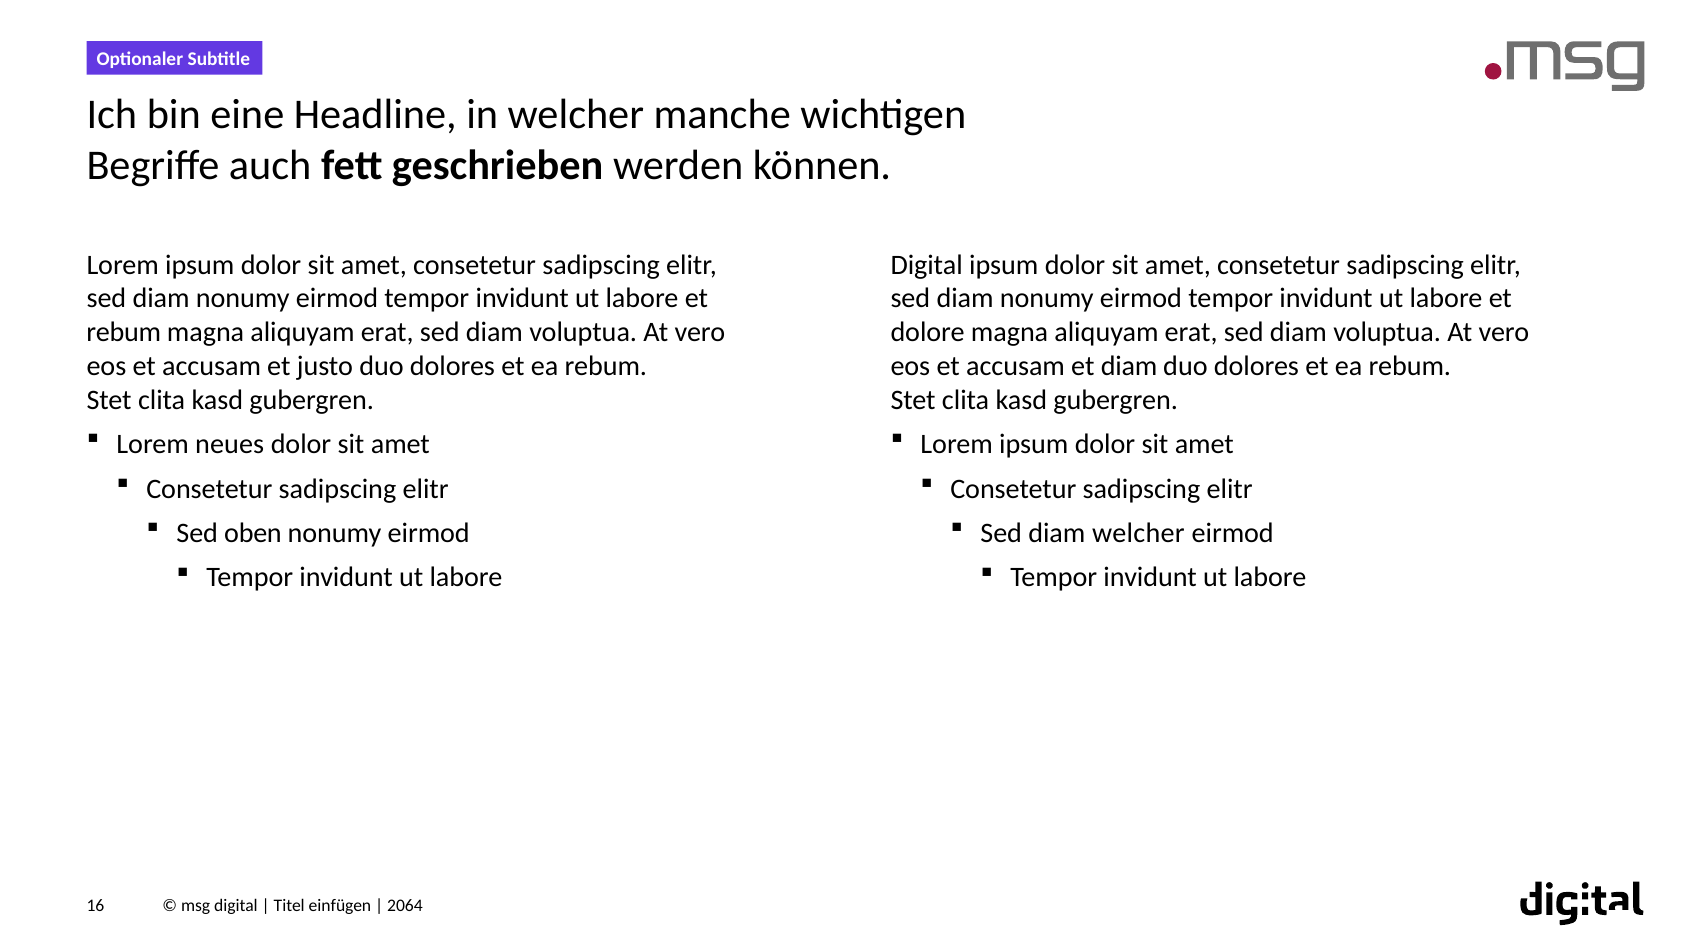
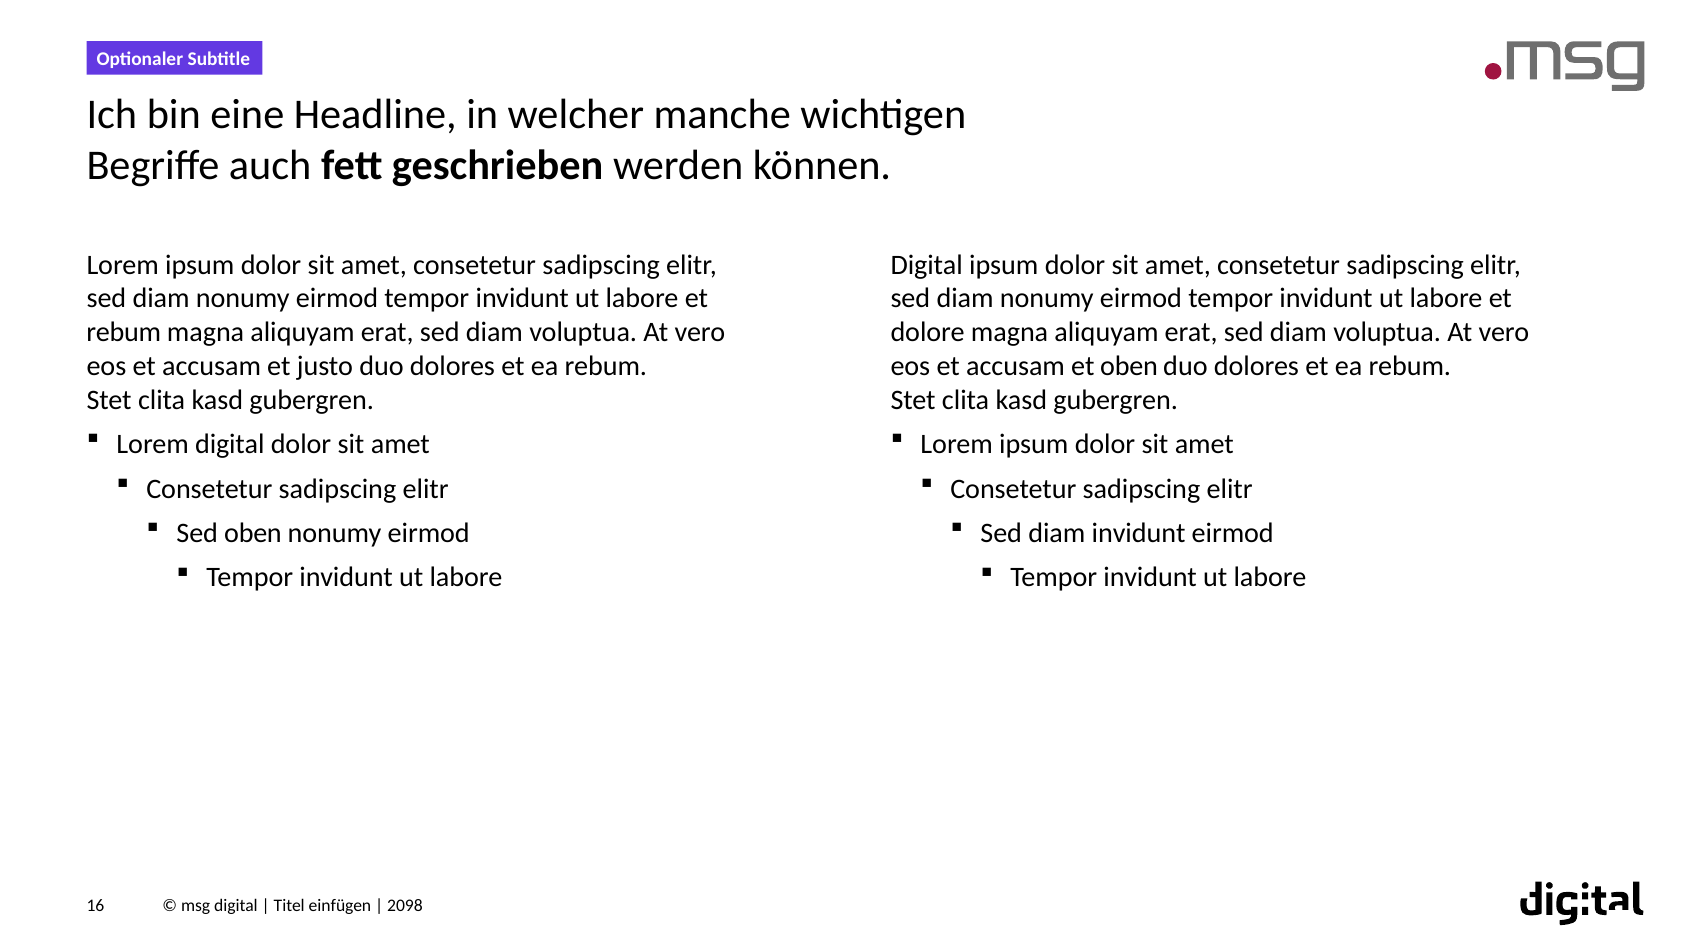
et diam: diam -> oben (1129, 366)
Lorem neues: neues -> digital (230, 444)
diam welcher: welcher -> invidunt (1139, 533)
2064: 2064 -> 2098 (405, 905)
